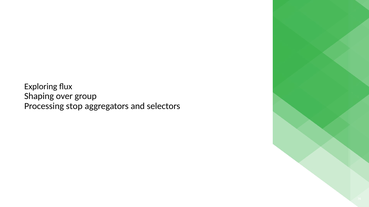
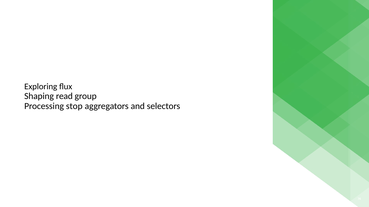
over: over -> read (64, 96)
